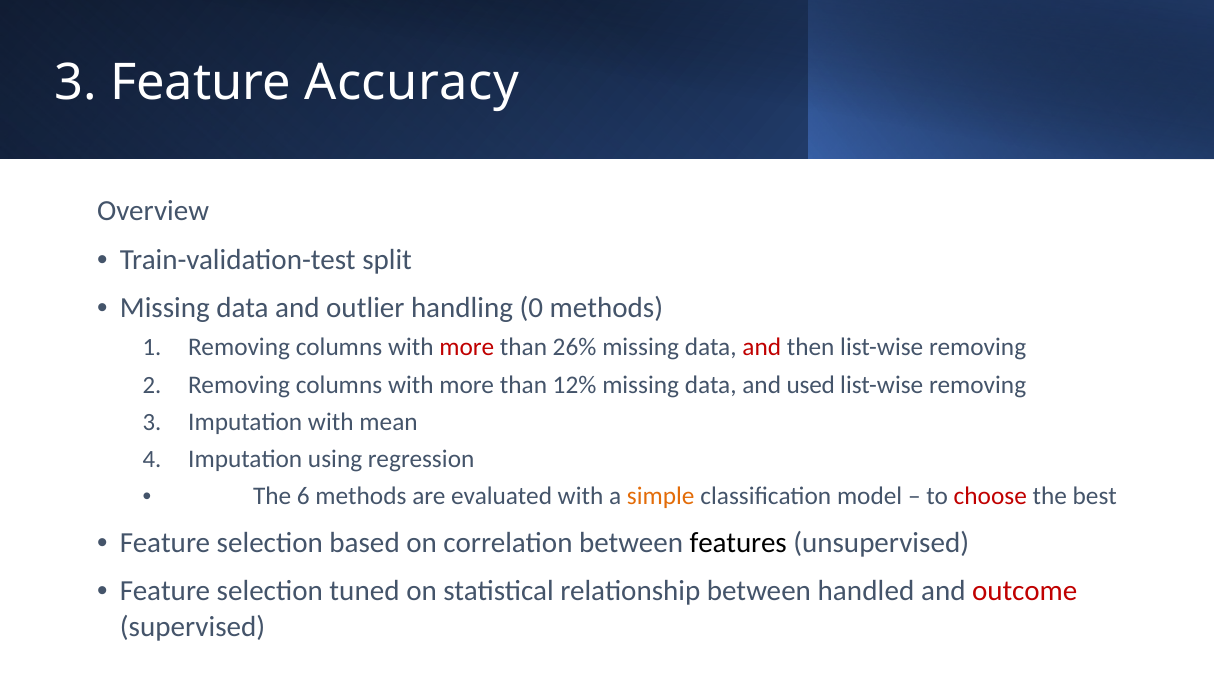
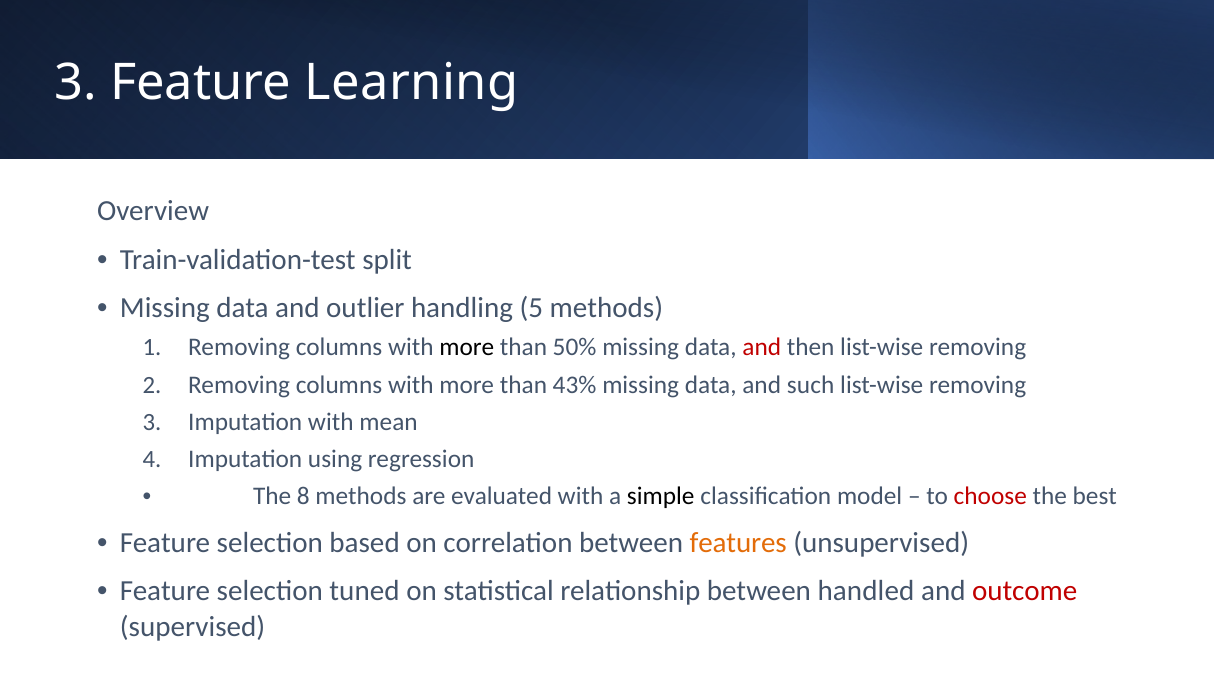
Accuracy: Accuracy -> Learning (412, 83)
0: 0 -> 5 (531, 308)
more colour: red -> black (467, 347)
26%: 26% -> 50% (575, 347)
12%: 12% -> 43% (575, 385)
used: used -> such (811, 385)
6: 6 -> 8 (303, 496)
simple colour: orange -> black (661, 496)
features colour: black -> orange (738, 542)
